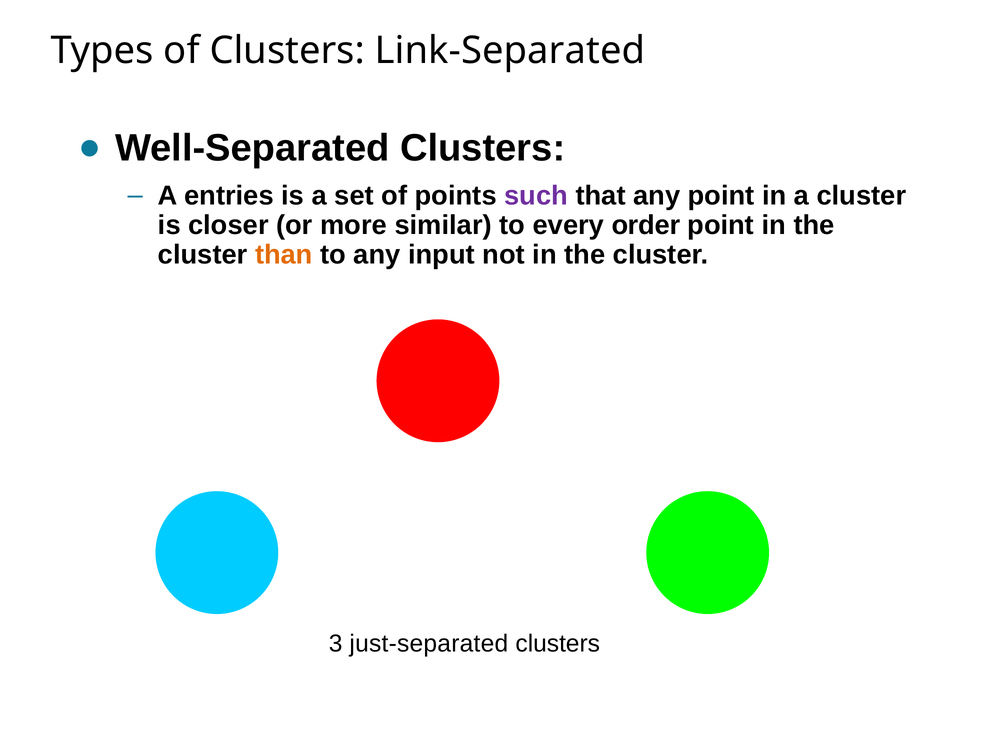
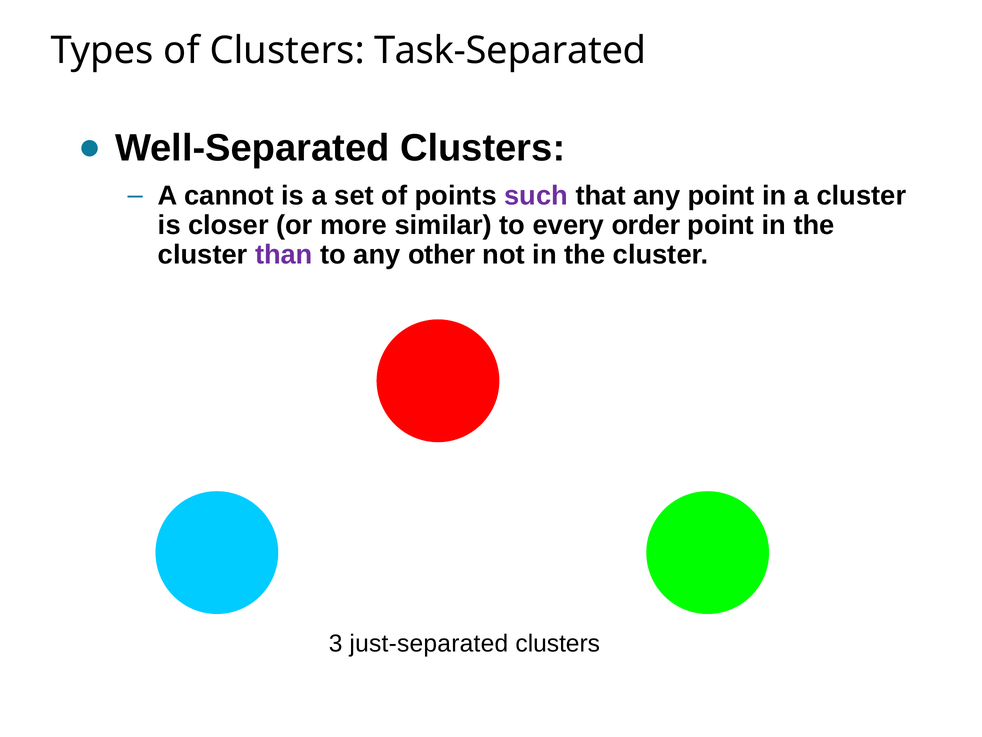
Link-Separated: Link-Separated -> Task-Separated (510, 51)
entries: entries -> cannot (229, 196)
than colour: orange -> purple (284, 255)
input: input -> other (442, 255)
